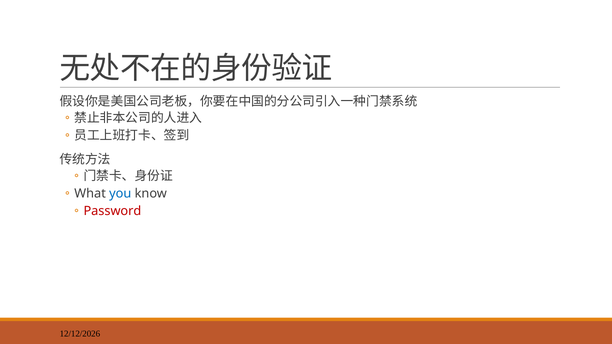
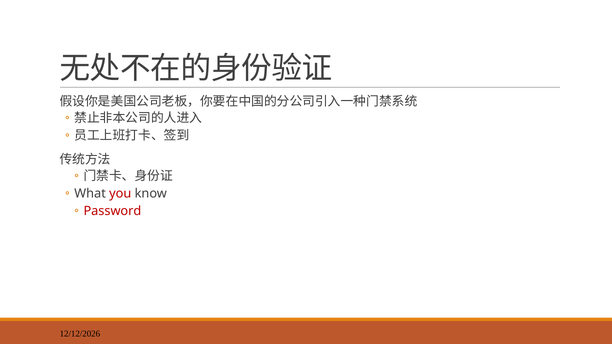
you colour: blue -> red (120, 194)
